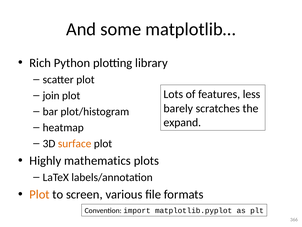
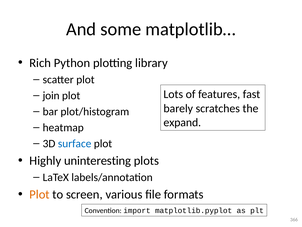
less: less -> fast (252, 94)
surface colour: orange -> blue (75, 143)
mathematics: mathematics -> uninteresting (98, 160)
